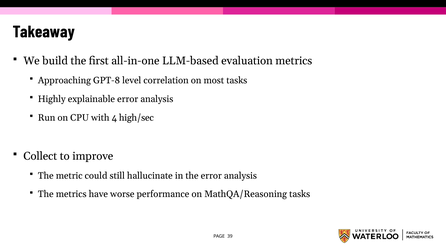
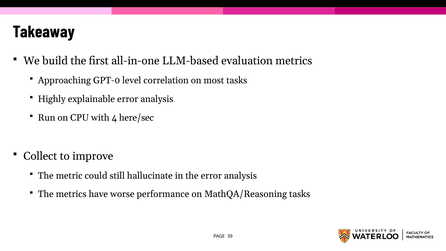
GPT-8: GPT-8 -> GPT-0 (107, 80)
high/sec: high/sec -> here/sec (136, 118)
